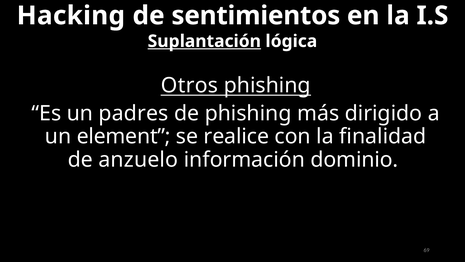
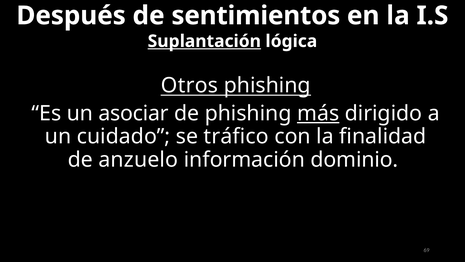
Hacking: Hacking -> Después (71, 16)
padres: padres -> asociar (134, 113)
más underline: none -> present (318, 113)
element: element -> cuidado (124, 136)
realice: realice -> tráfico (236, 136)
